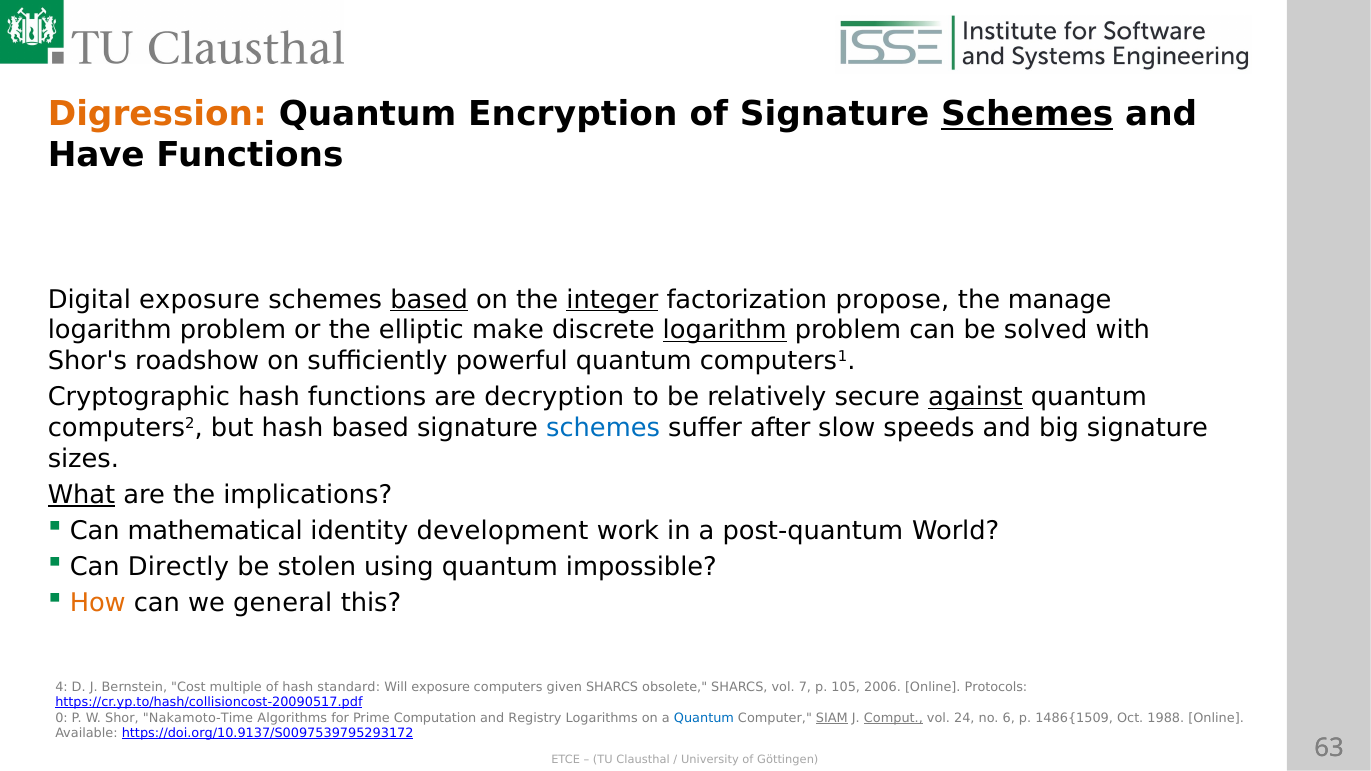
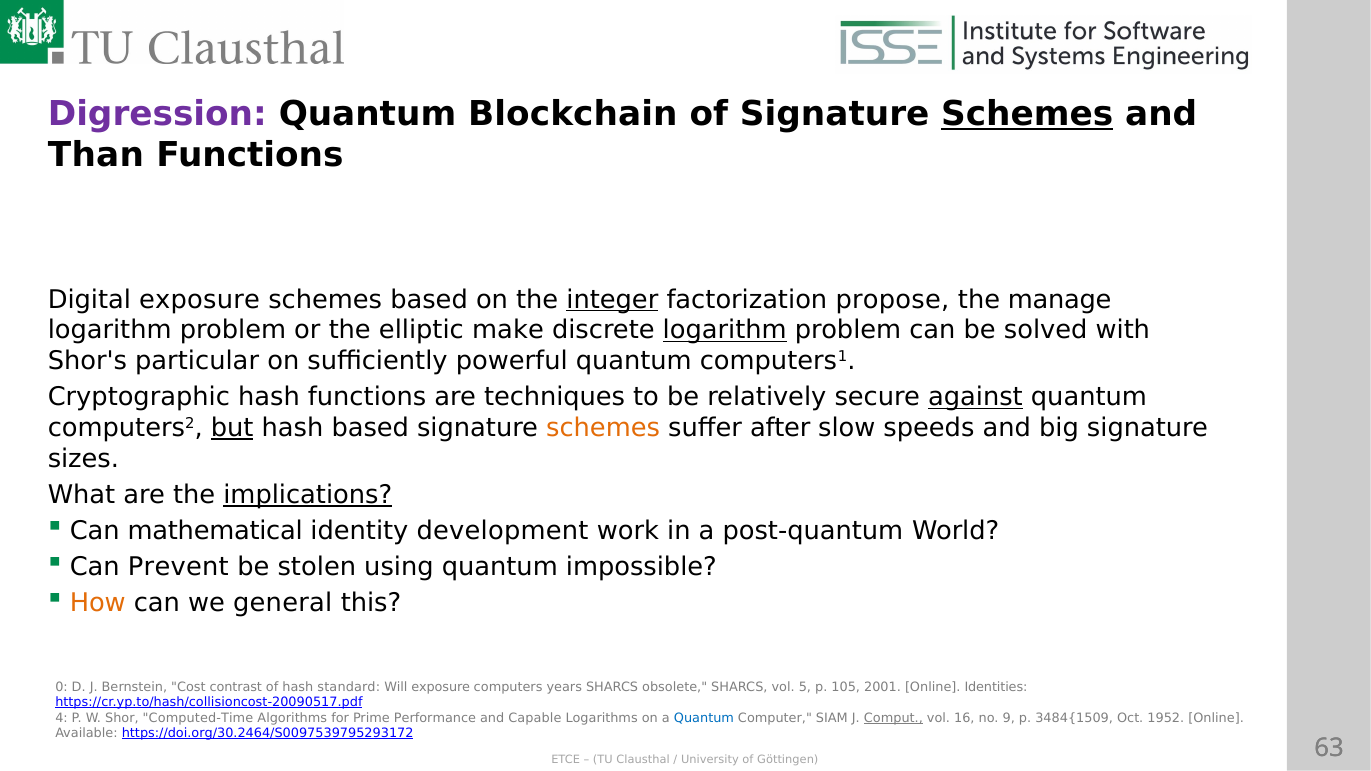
Digression colour: orange -> purple (157, 114)
Encryption: Encryption -> Blockchain (573, 114)
Have: Have -> Than (96, 155)
based underline: present -> none (429, 300)
roadshow: roadshow -> particular (197, 361)
decryption: decryption -> techniques (554, 397)
but underline: none -> present (232, 428)
schemes colour: blue -> orange (603, 428)
What underline: present -> none (82, 495)
implications underline: none -> present (308, 495)
Directly: Directly -> Prevent (178, 567)
4: 4 -> 0 (62, 687)
multiple: multiple -> contrast (236, 687)
given: given -> years (564, 687)
7: 7 -> 5 (805, 687)
2006: 2006 -> 2001 (883, 687)
Protocols: Protocols -> Identities (996, 687)
0: 0 -> 4 (62, 718)
Nakamoto-Time: Nakamoto-Time -> Computed-Time (198, 718)
Computation: Computation -> Performance (435, 718)
Registry: Registry -> Capable (535, 718)
SIAM underline: present -> none (832, 718)
24: 24 -> 16 (964, 718)
6: 6 -> 9 (1009, 718)
1486{1509: 1486{1509 -> 3484{1509 (1074, 718)
1988: 1988 -> 1952 (1166, 718)
https://doi.org/10.9137/S0097539795293172: https://doi.org/10.9137/S0097539795293172 -> https://doi.org/30.2464/S0097539795293172 (268, 734)
